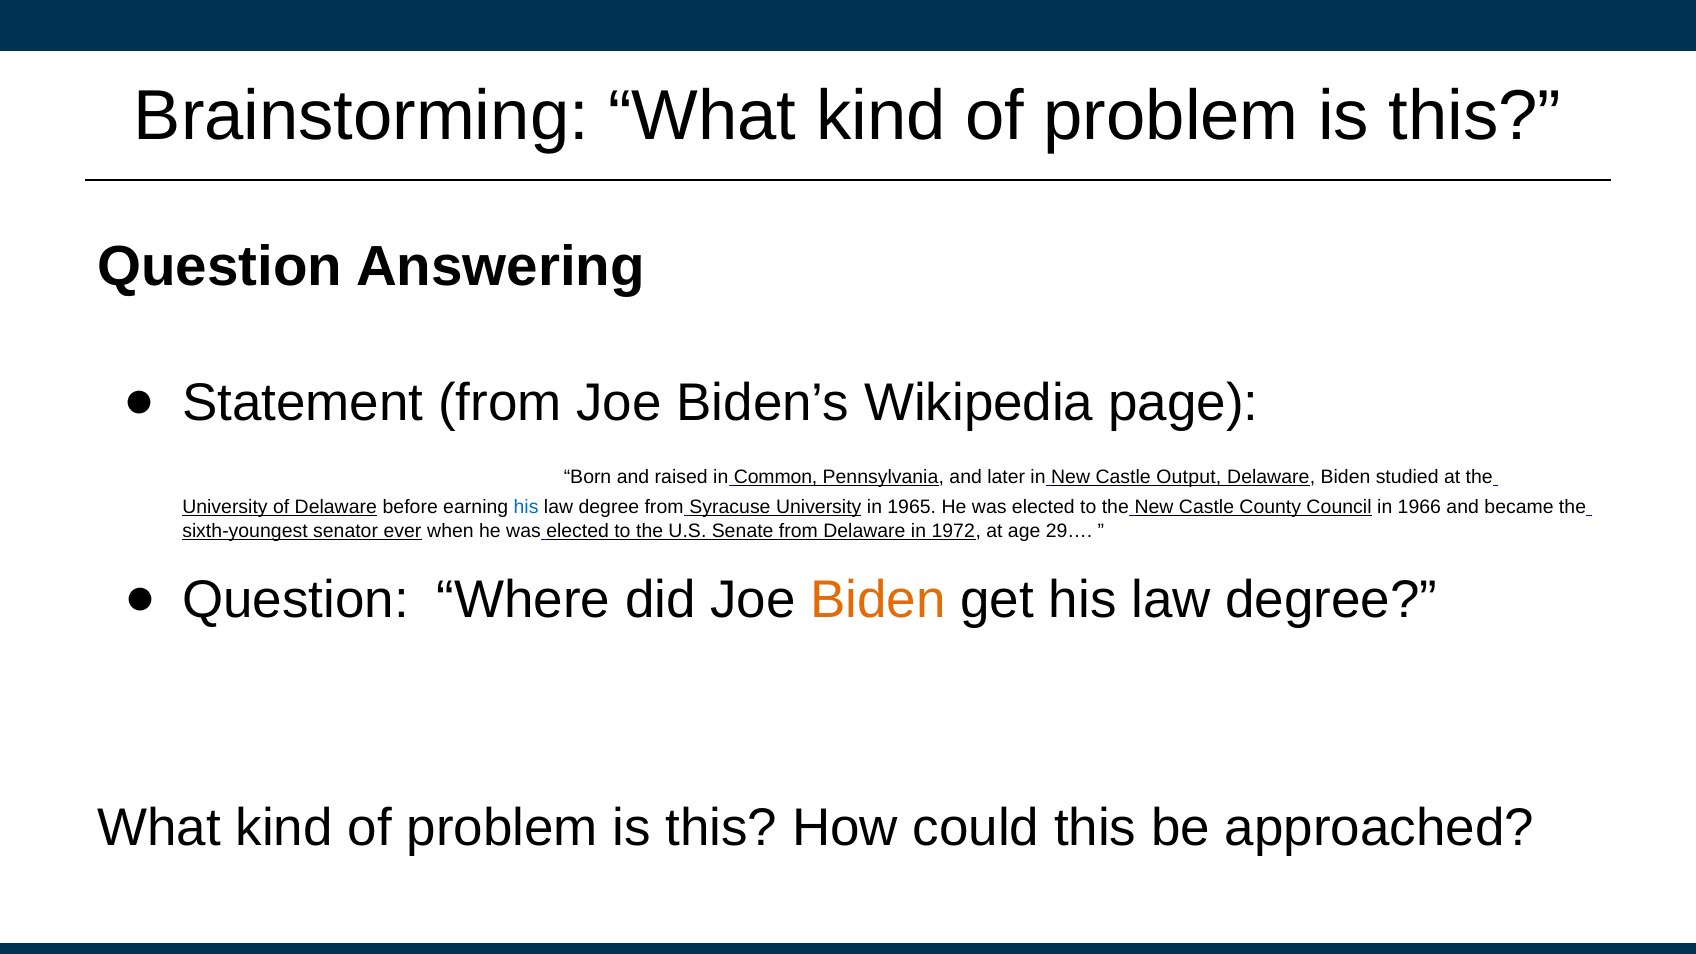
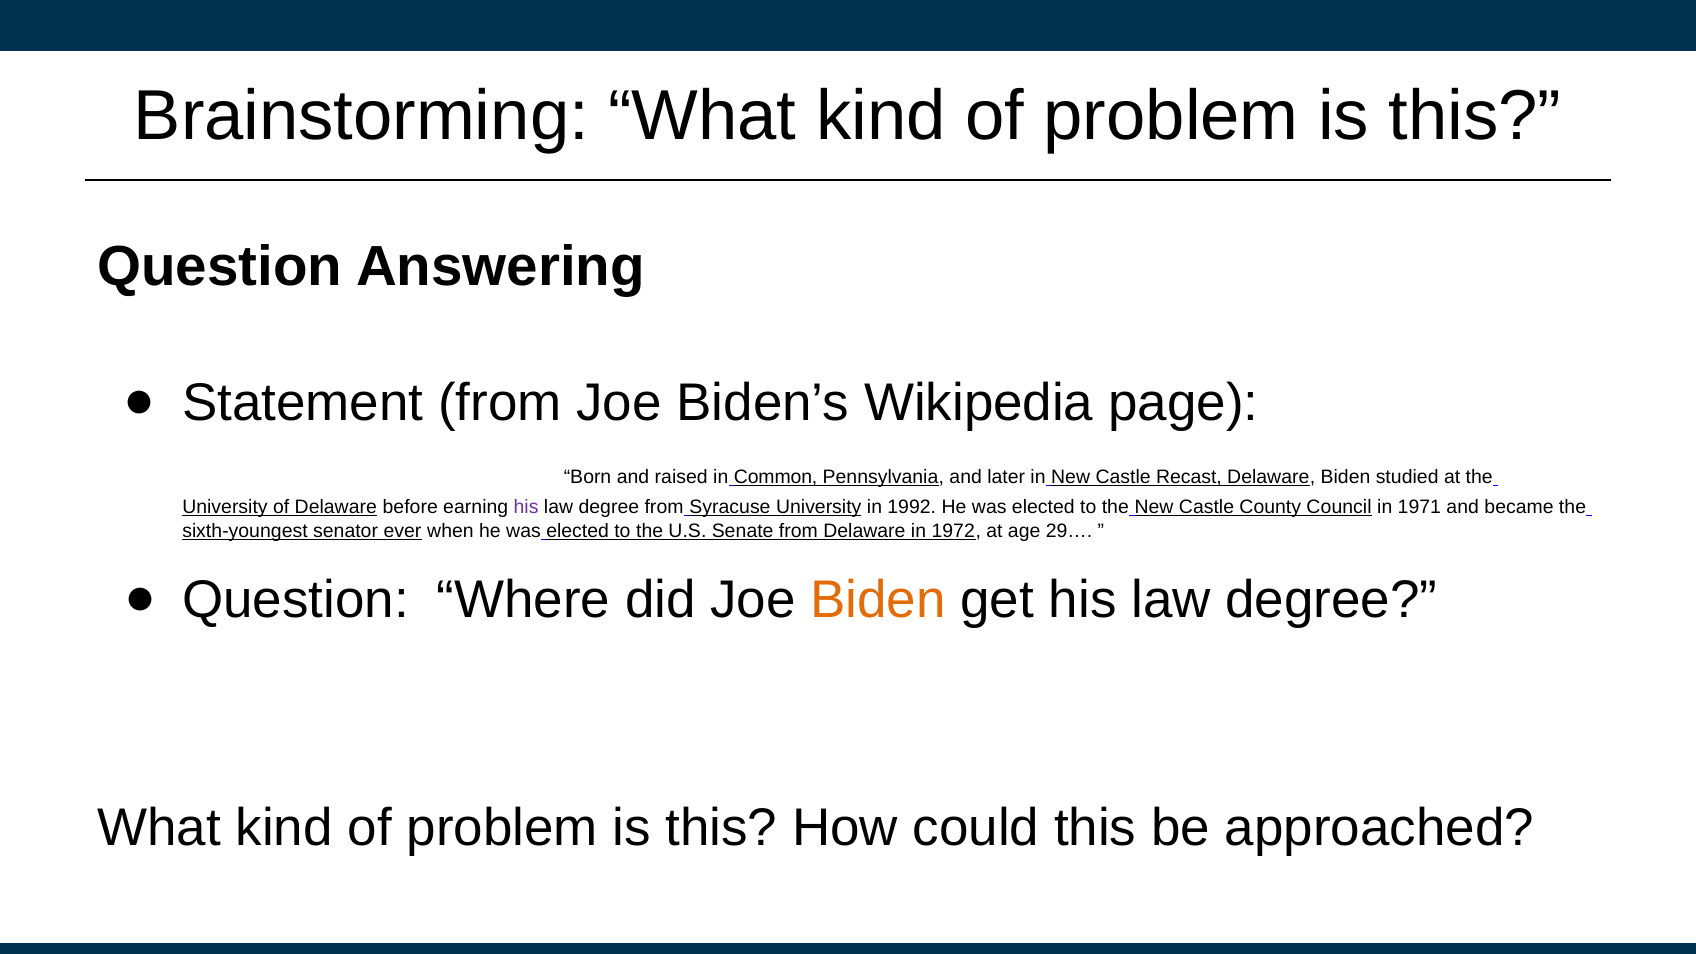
Output: Output -> Recast (1189, 477)
his colour: blue -> purple (526, 507)
1965: 1965 -> 1992 (912, 507)
1966: 1966 -> 1971 (1419, 507)
